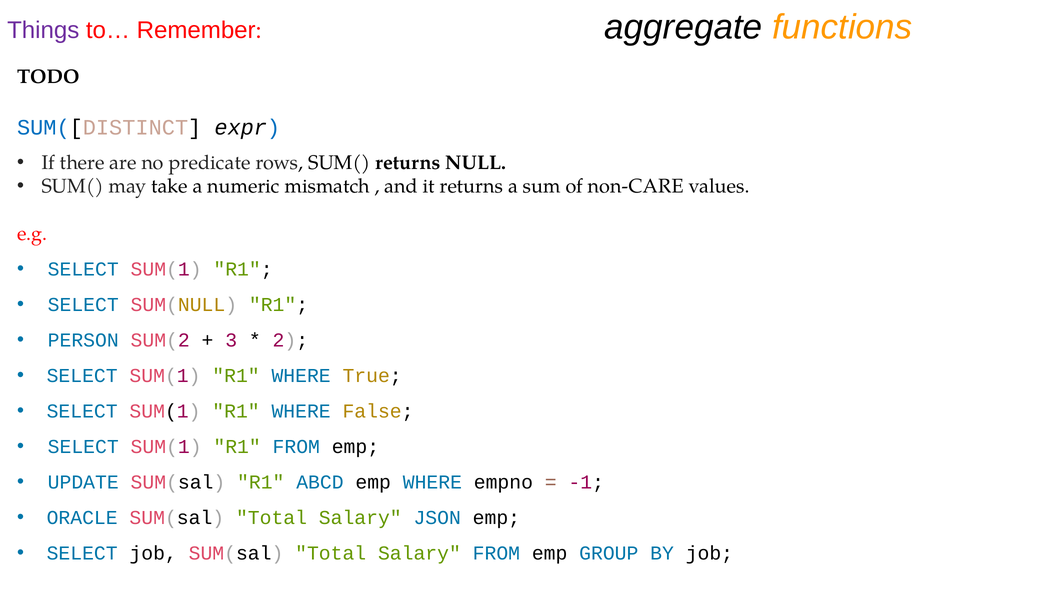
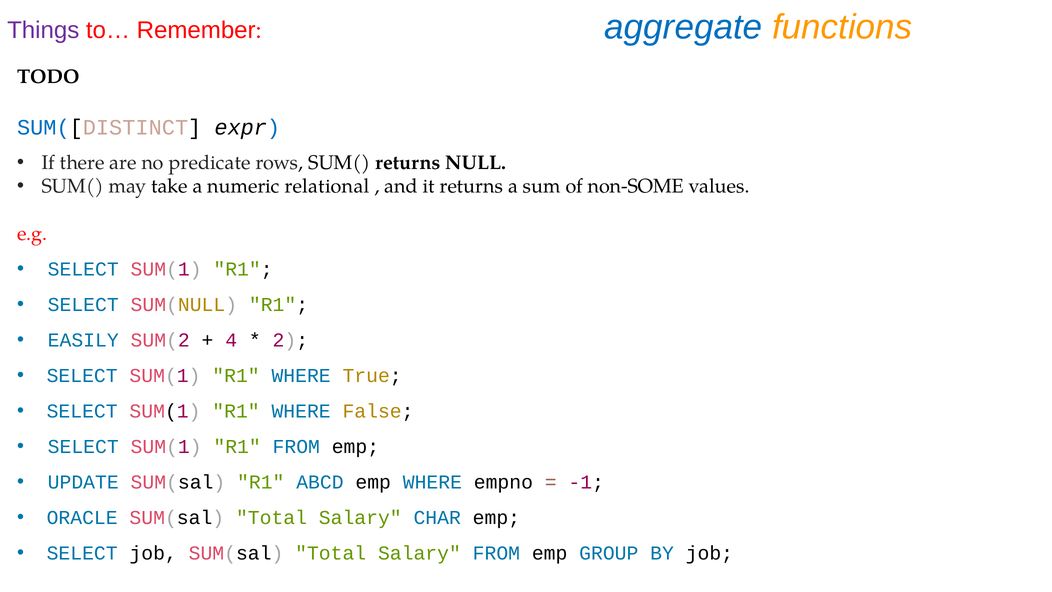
aggregate colour: black -> blue (683, 27)
mismatch: mismatch -> relational (327, 186)
non-CARE: non-CARE -> non-SOME (636, 186)
PERSON: PERSON -> EASILY (83, 340)
3: 3 -> 4 (231, 340)
JSON: JSON -> CHAR (437, 518)
